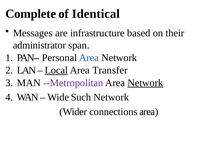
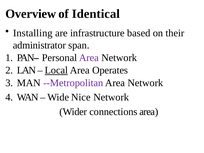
Complete: Complete -> Overview (31, 14)
Messages: Messages -> Installing (33, 33)
Area colour: blue -> purple (89, 58)
Transfer: Transfer -> Operates (110, 70)
Network underline: present -> none (145, 83)
Such: Such -> Nice (81, 97)
